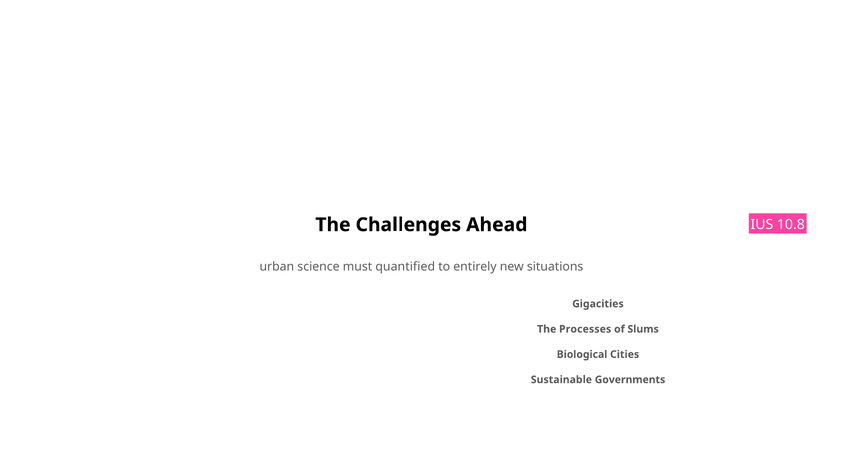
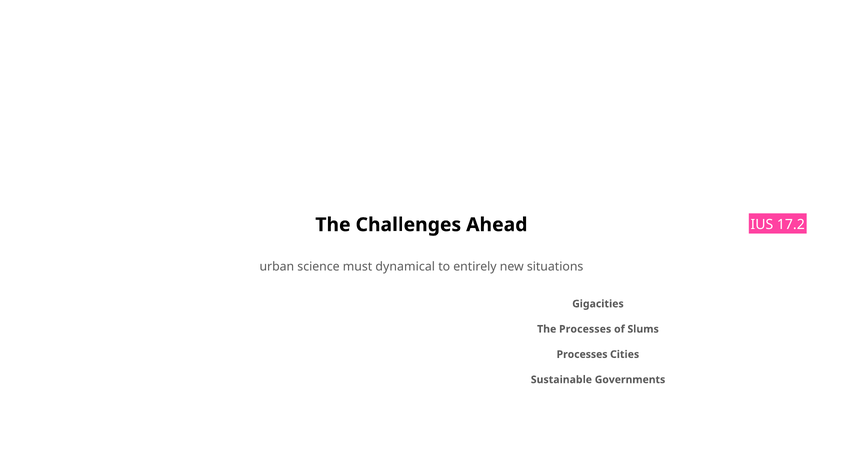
10.8: 10.8 -> 17.2 (791, 224)
quantified: quantified -> dynamical (405, 267)
Biological: Biological -> Processes (582, 355)
